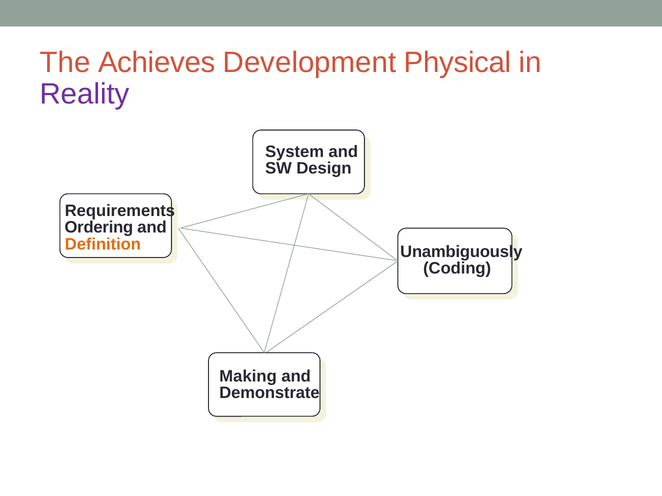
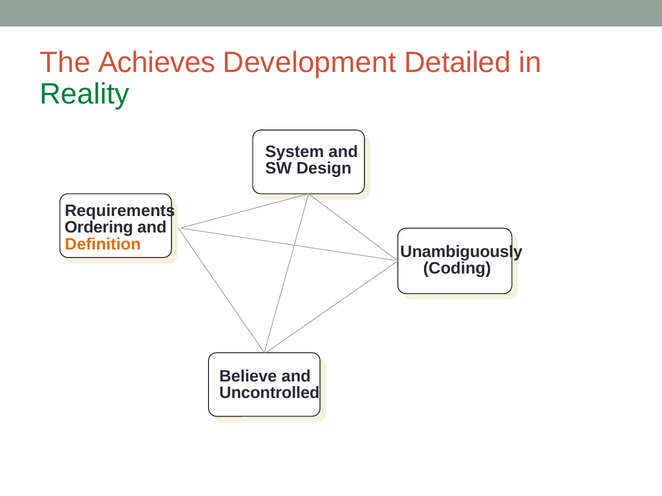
Physical: Physical -> Detailed (458, 62)
Reality colour: purple -> green (85, 94)
Making: Making -> Believe (248, 376)
Demonstrate: Demonstrate -> Uncontrolled (270, 393)
